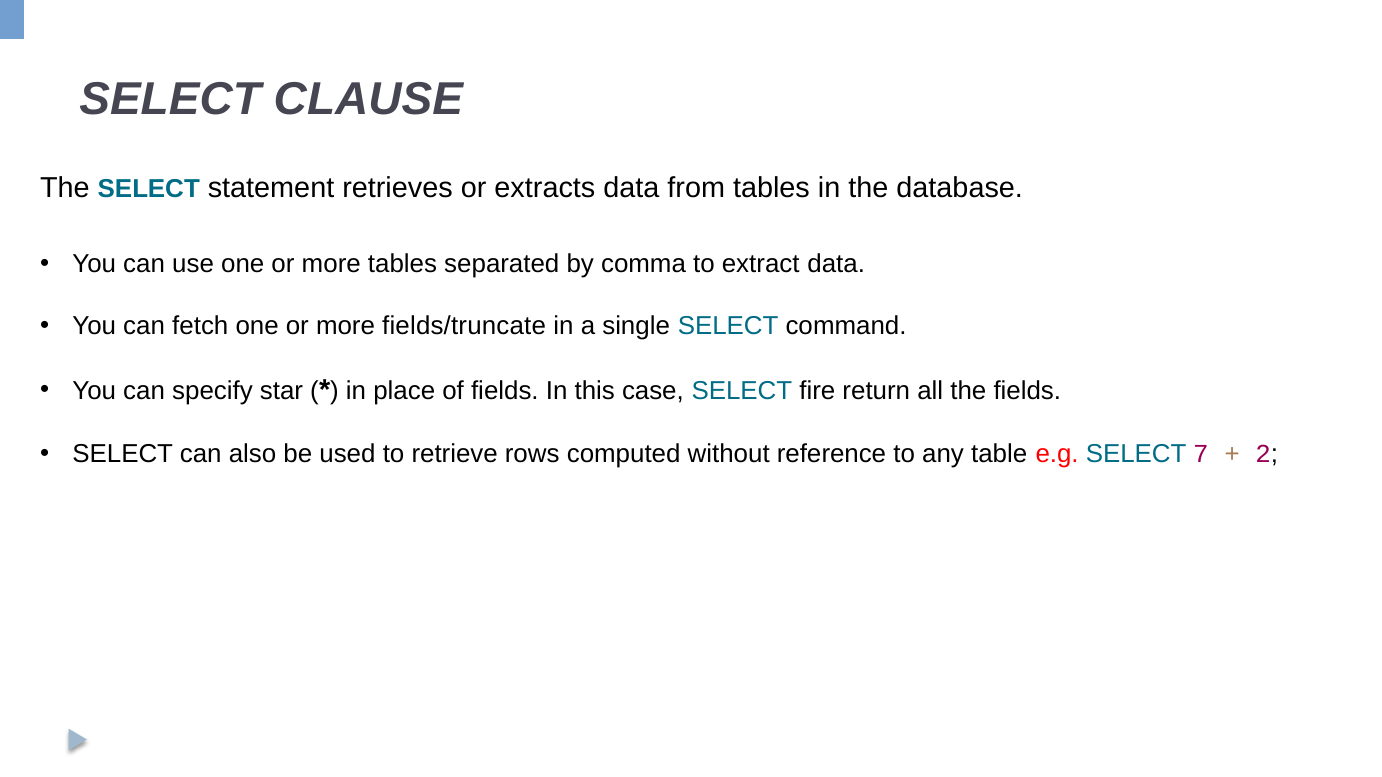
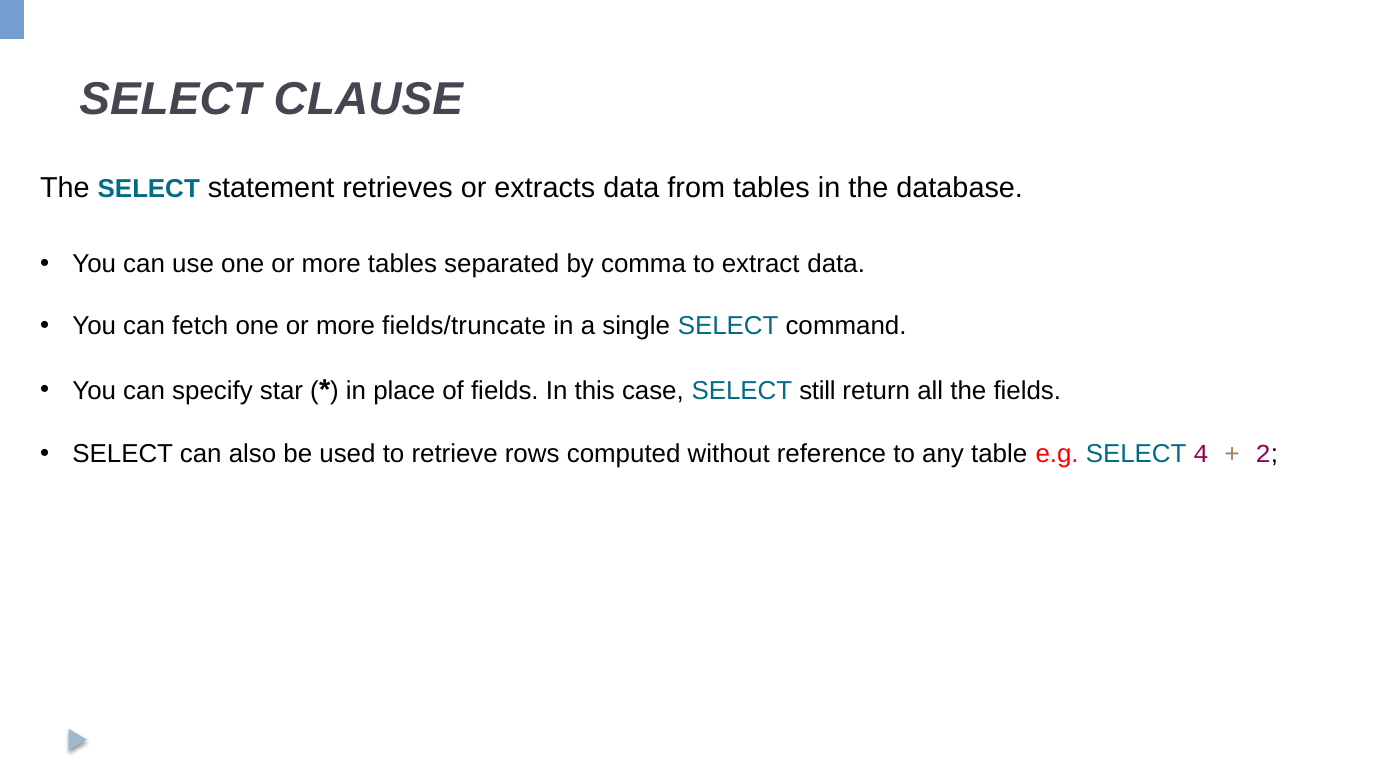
fire: fire -> still (817, 392)
7: 7 -> 4 (1201, 454)
